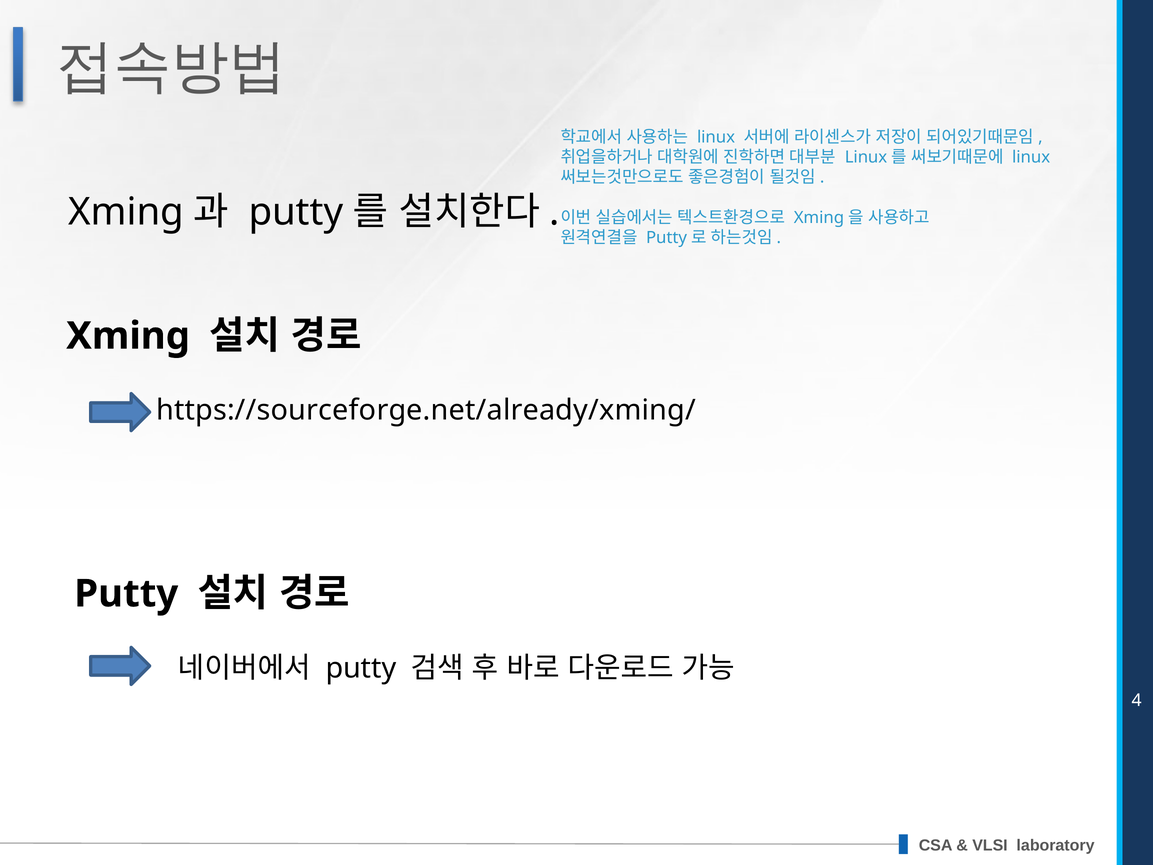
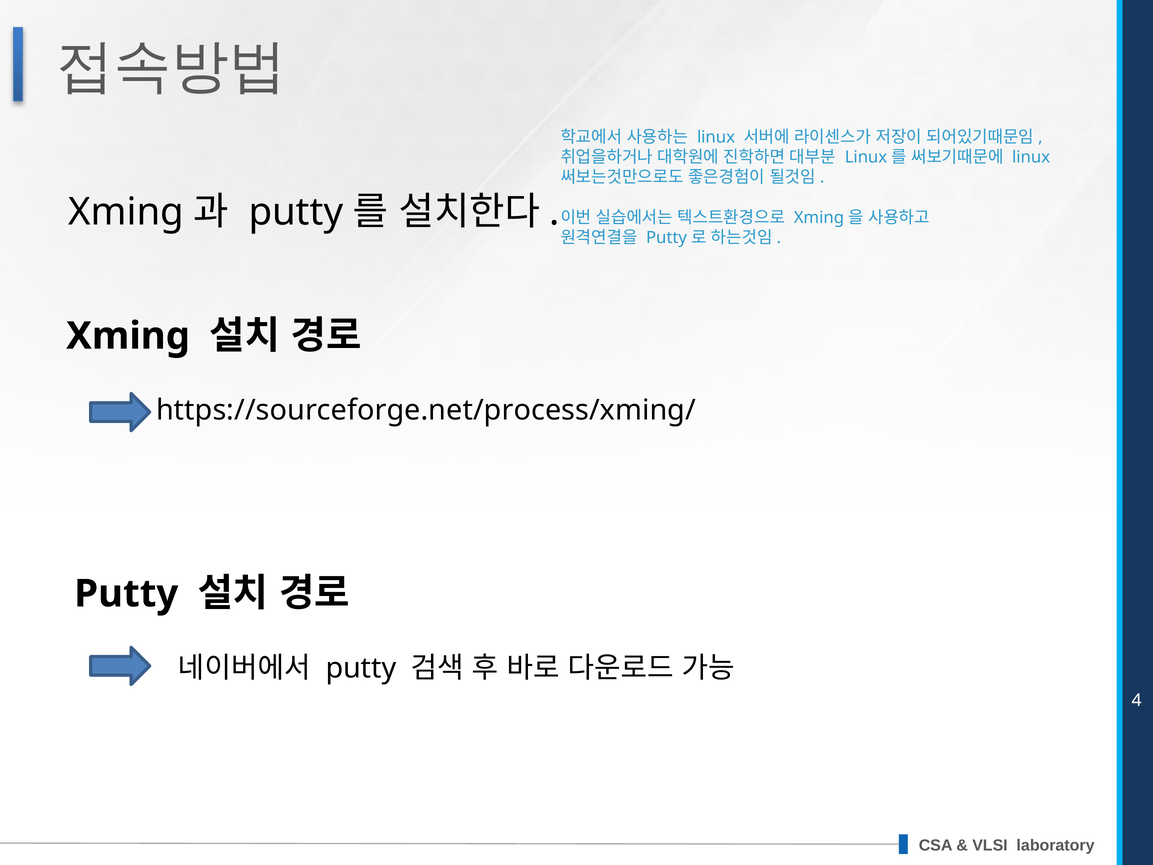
https://sourceforge.net/already/xming/: https://sourceforge.net/already/xming/ -> https://sourceforge.net/process/xming/ (426, 410)
